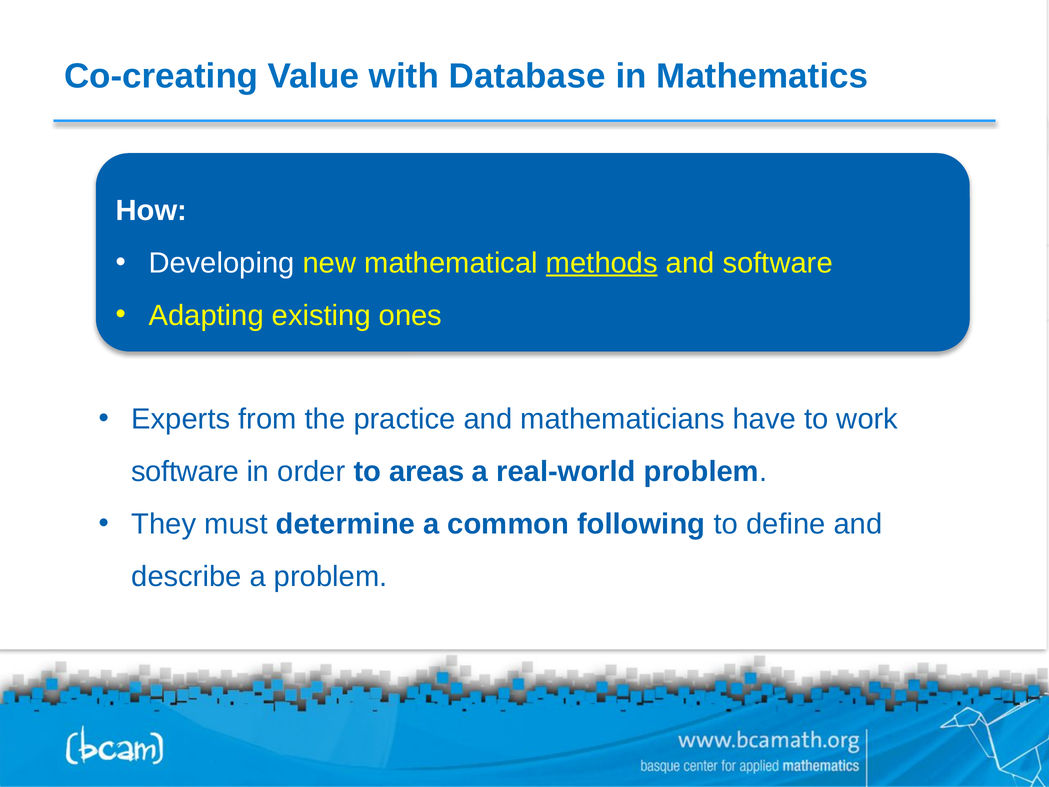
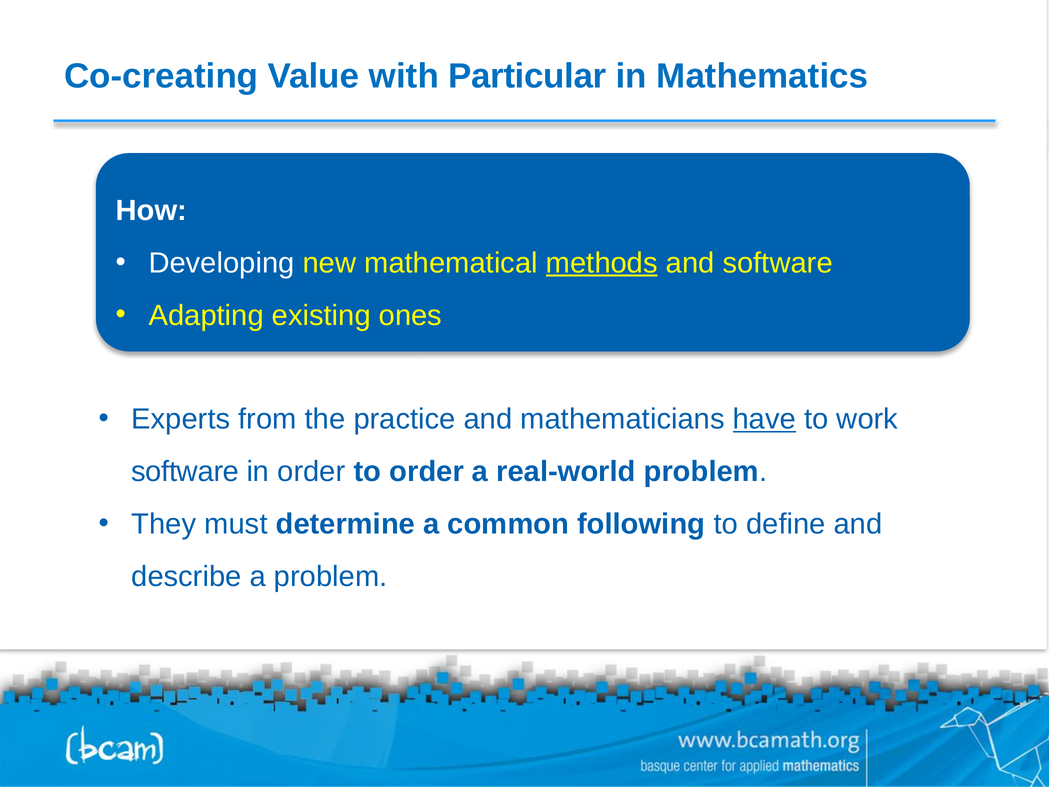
Database: Database -> Particular (527, 76)
have underline: none -> present (764, 419)
to areas: areas -> order (427, 471)
